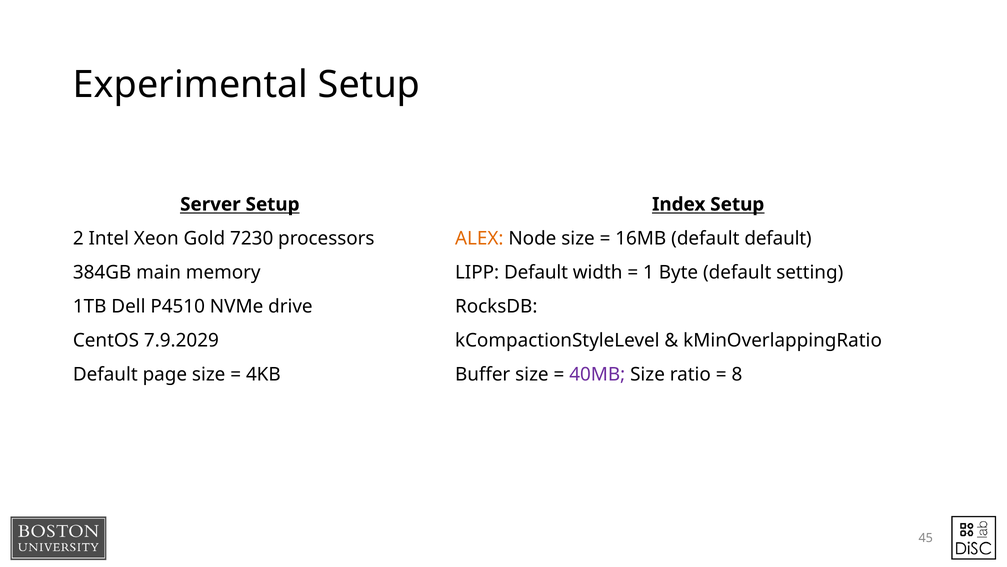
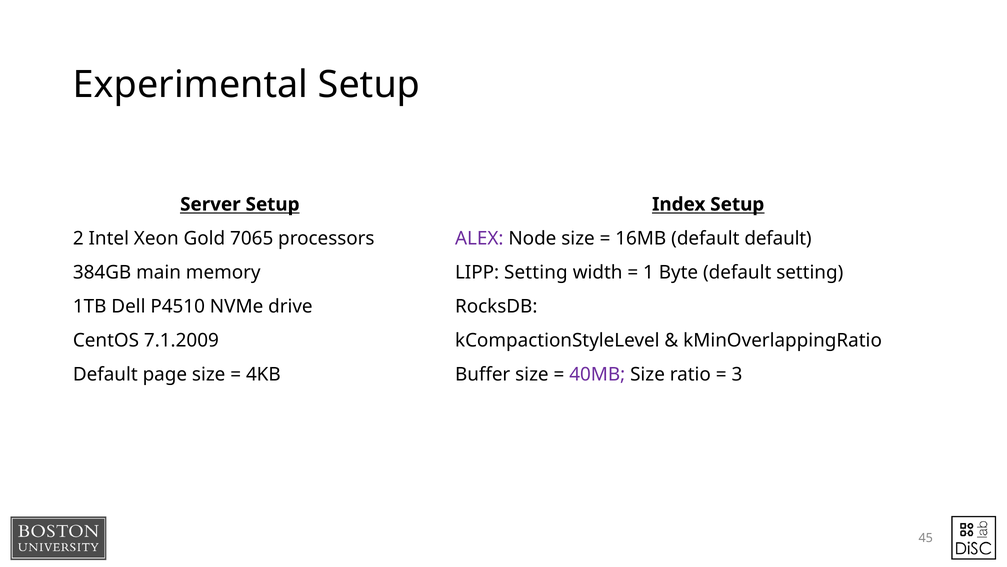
7230: 7230 -> 7065 (252, 238)
ALEX colour: orange -> purple (479, 238)
LIPP Default: Default -> Setting (536, 272)
7.9.2029: 7.9.2029 -> 7.1.2009 (181, 340)
8: 8 -> 3 (737, 374)
